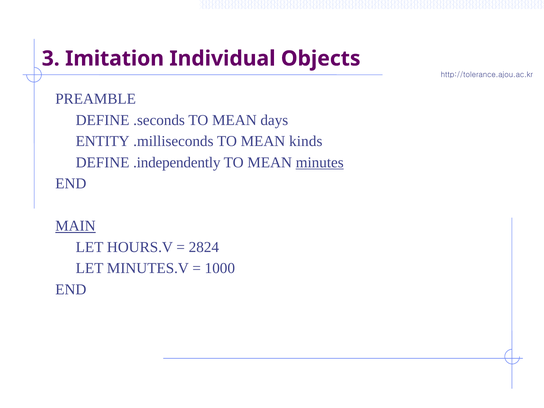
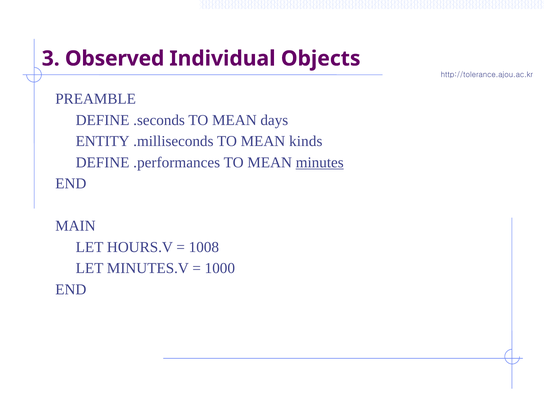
Imitation: Imitation -> Observed (115, 59)
.independently: .independently -> .performances (177, 162)
MAIN underline: present -> none (75, 226)
2824: 2824 -> 1008 (204, 247)
